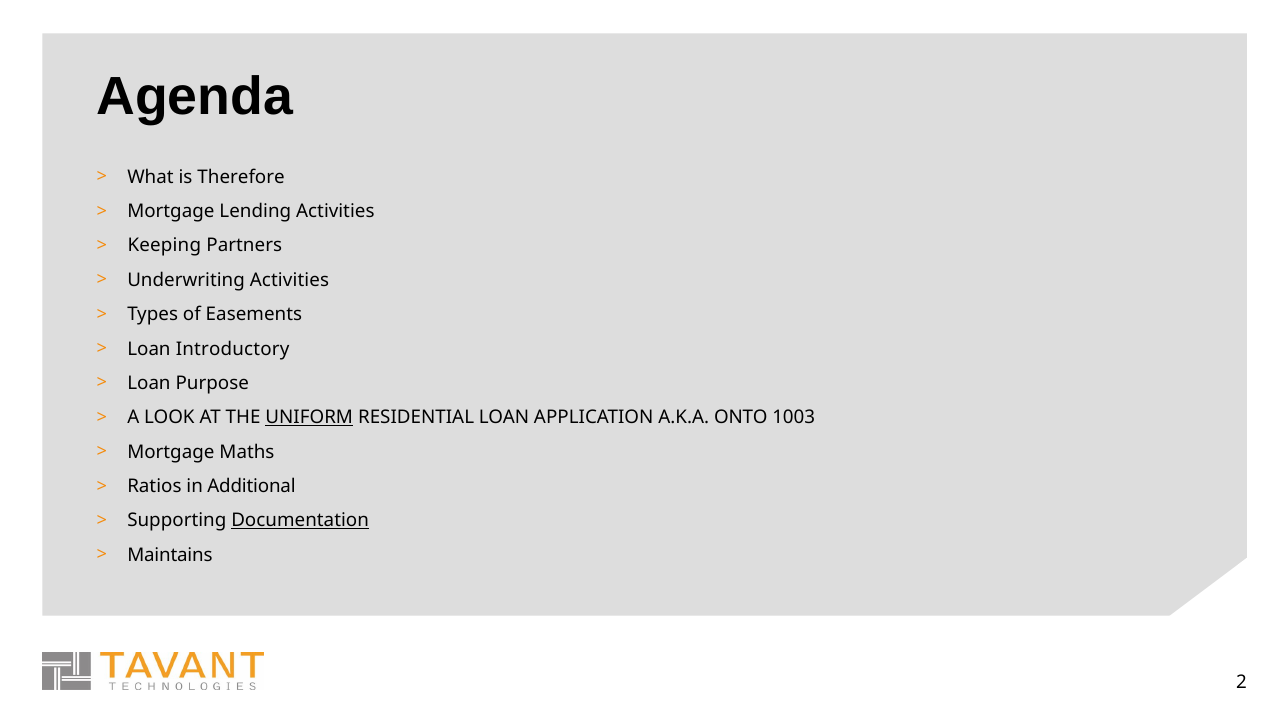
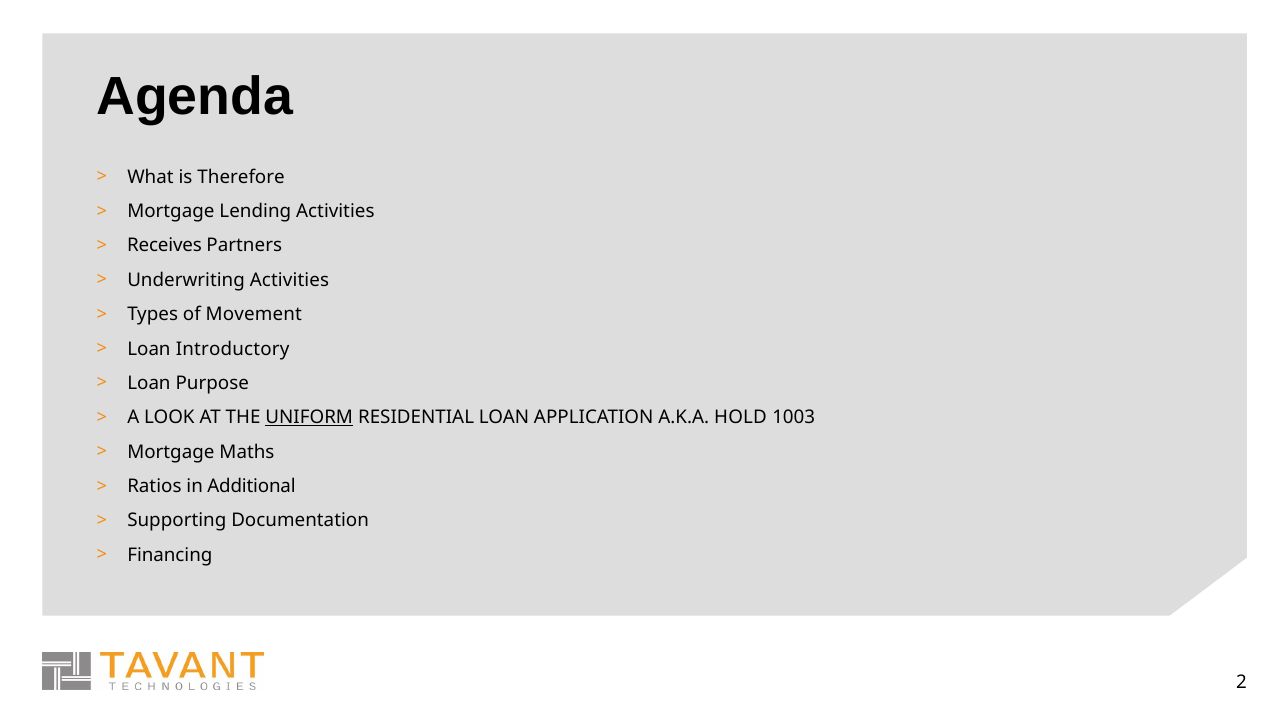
Keeping: Keeping -> Receives (165, 246)
Easements: Easements -> Movement (254, 314)
ONTO: ONTO -> HOLD (741, 417)
Documentation underline: present -> none (300, 520)
Maintains: Maintains -> Financing (170, 555)
